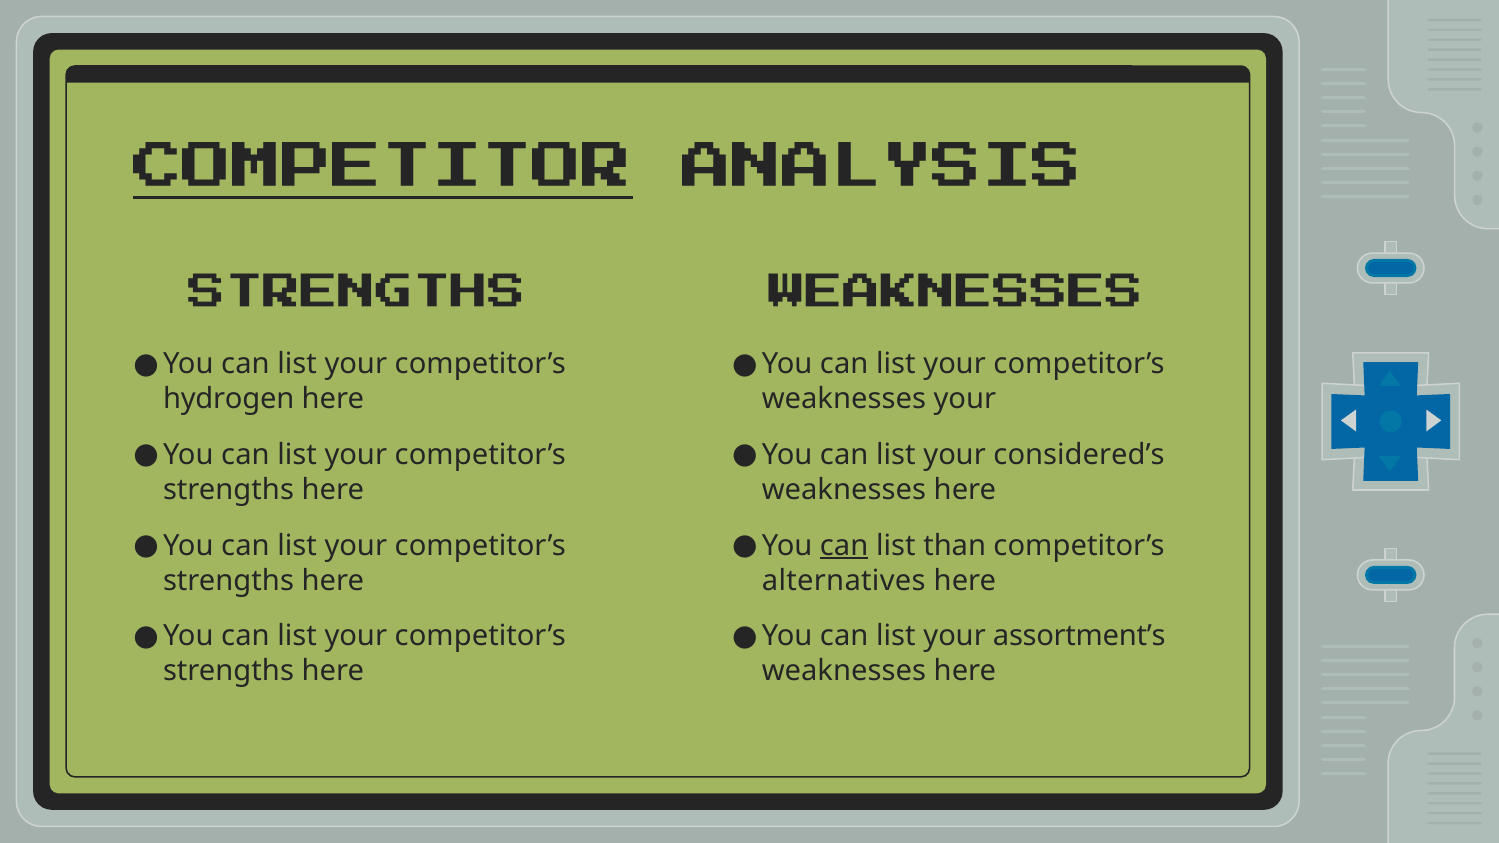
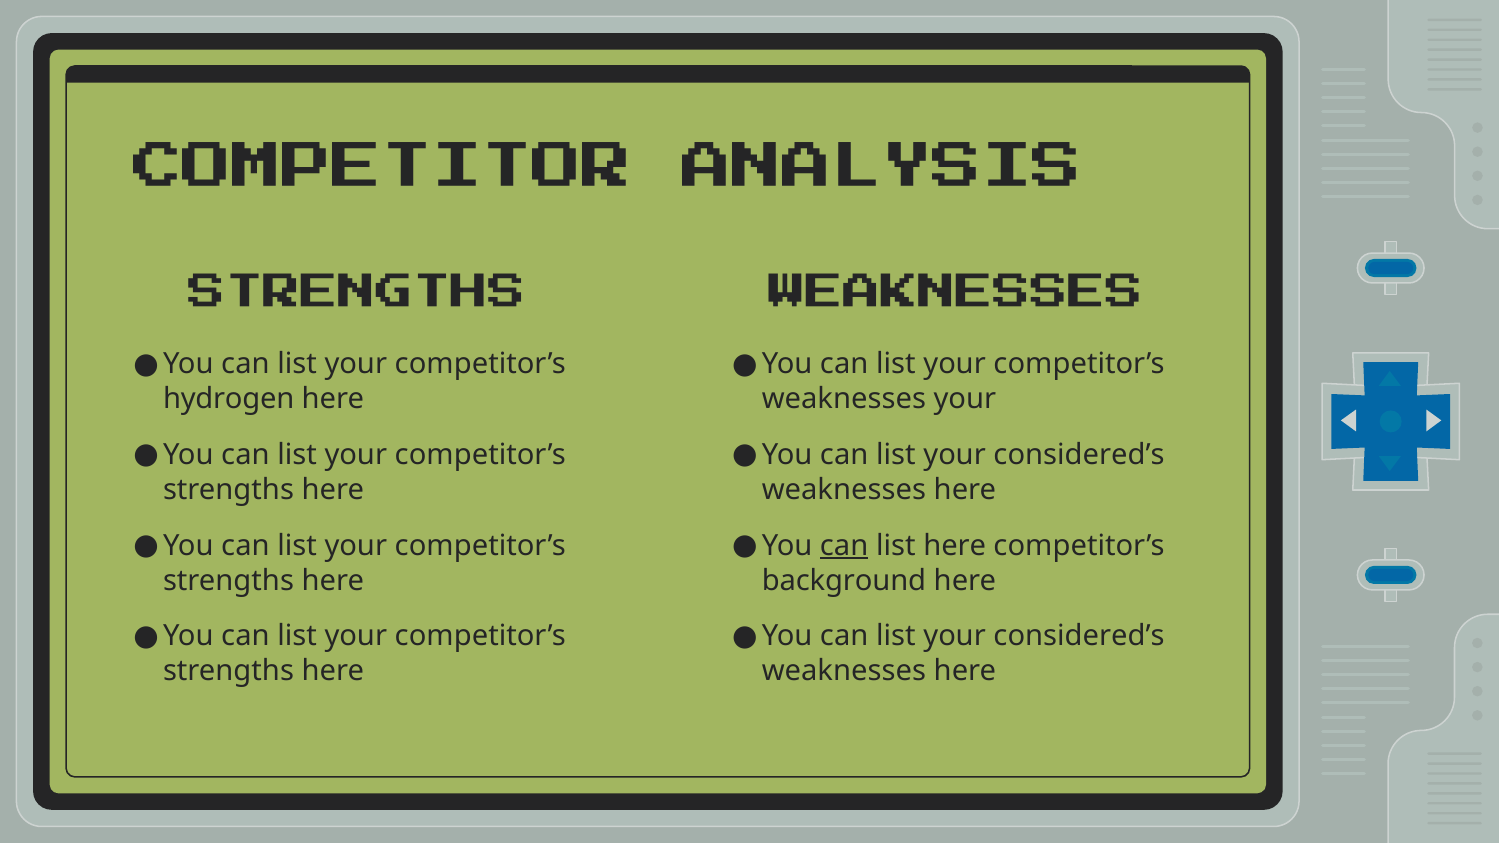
COMPETITOR underline: present -> none (383, 176)
list than: than -> here (955, 546)
alternatives: alternatives -> background (844, 581)
assortment’s: assortment’s -> considered’s (1079, 636)
